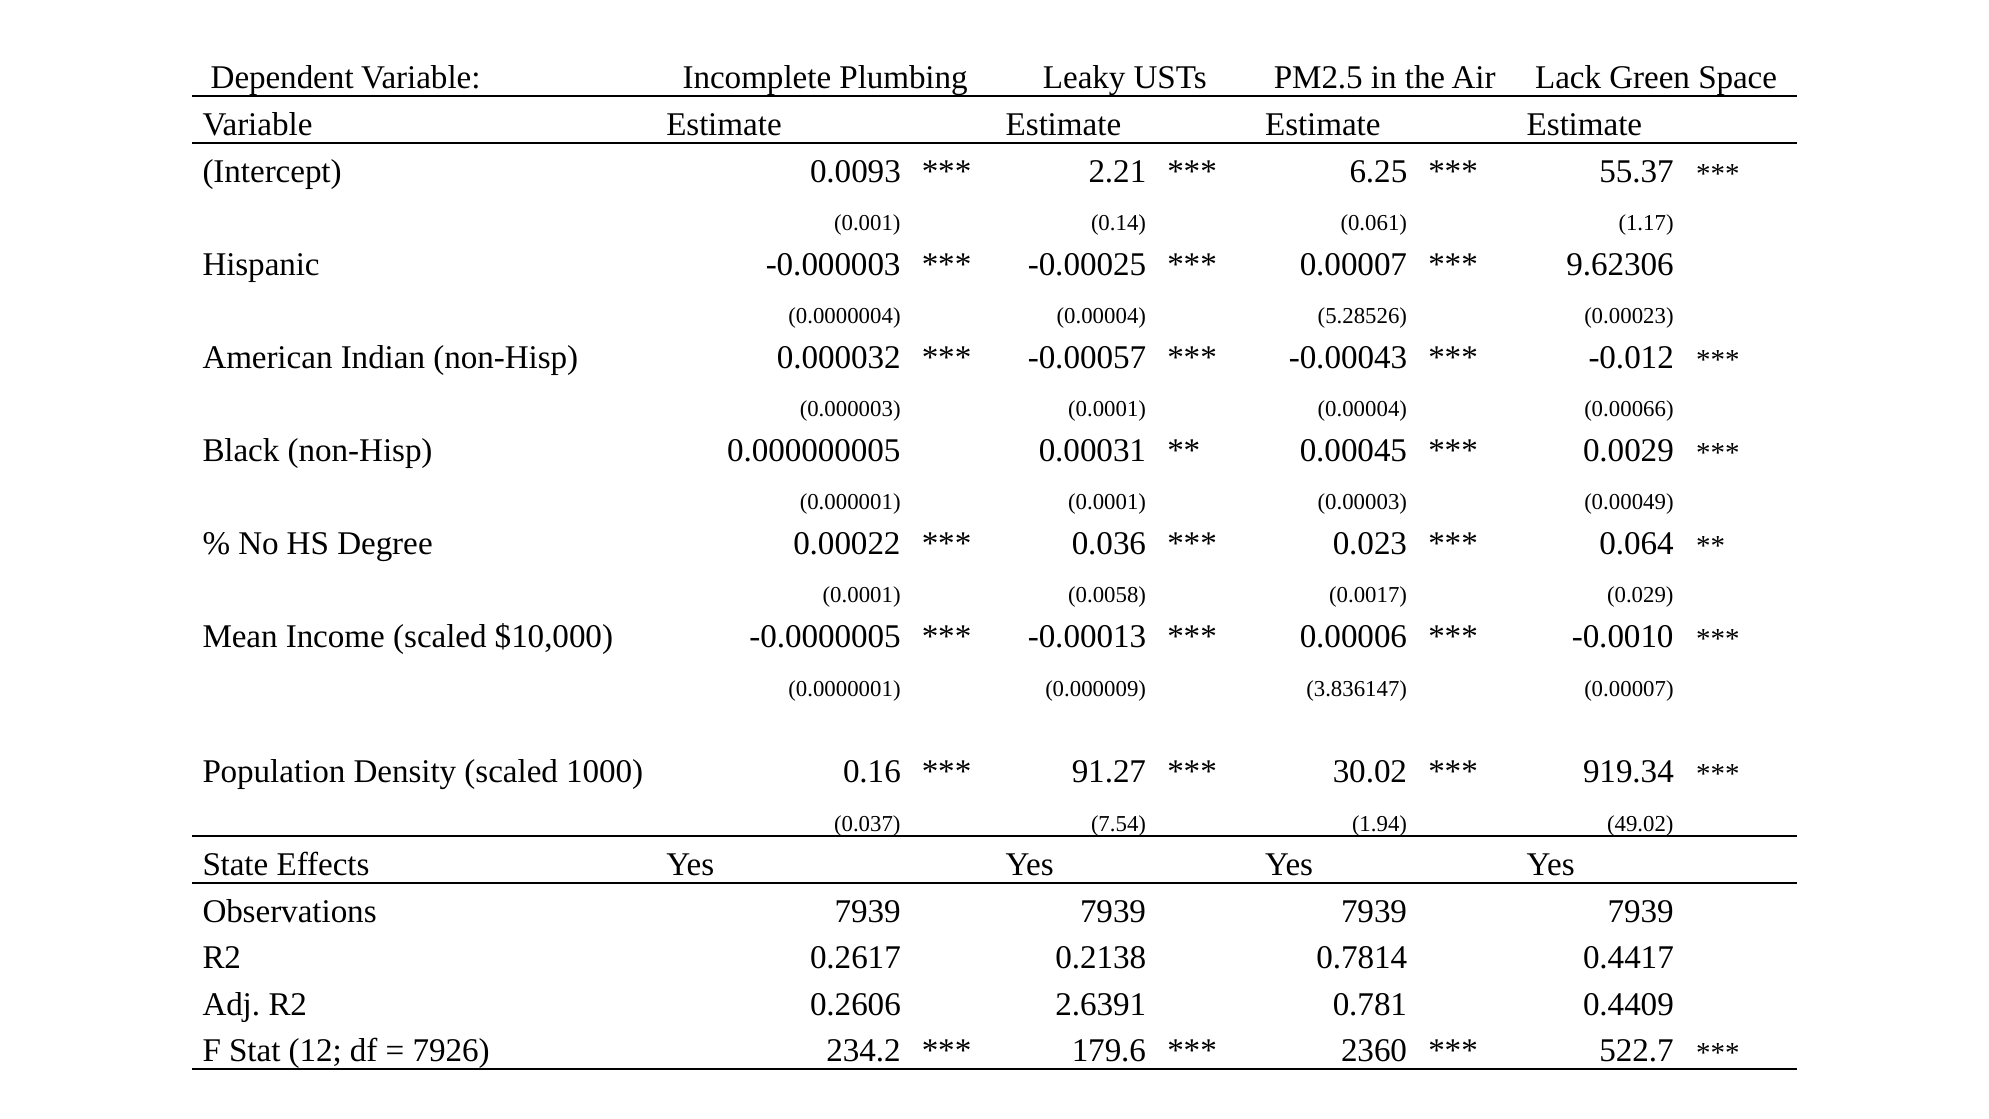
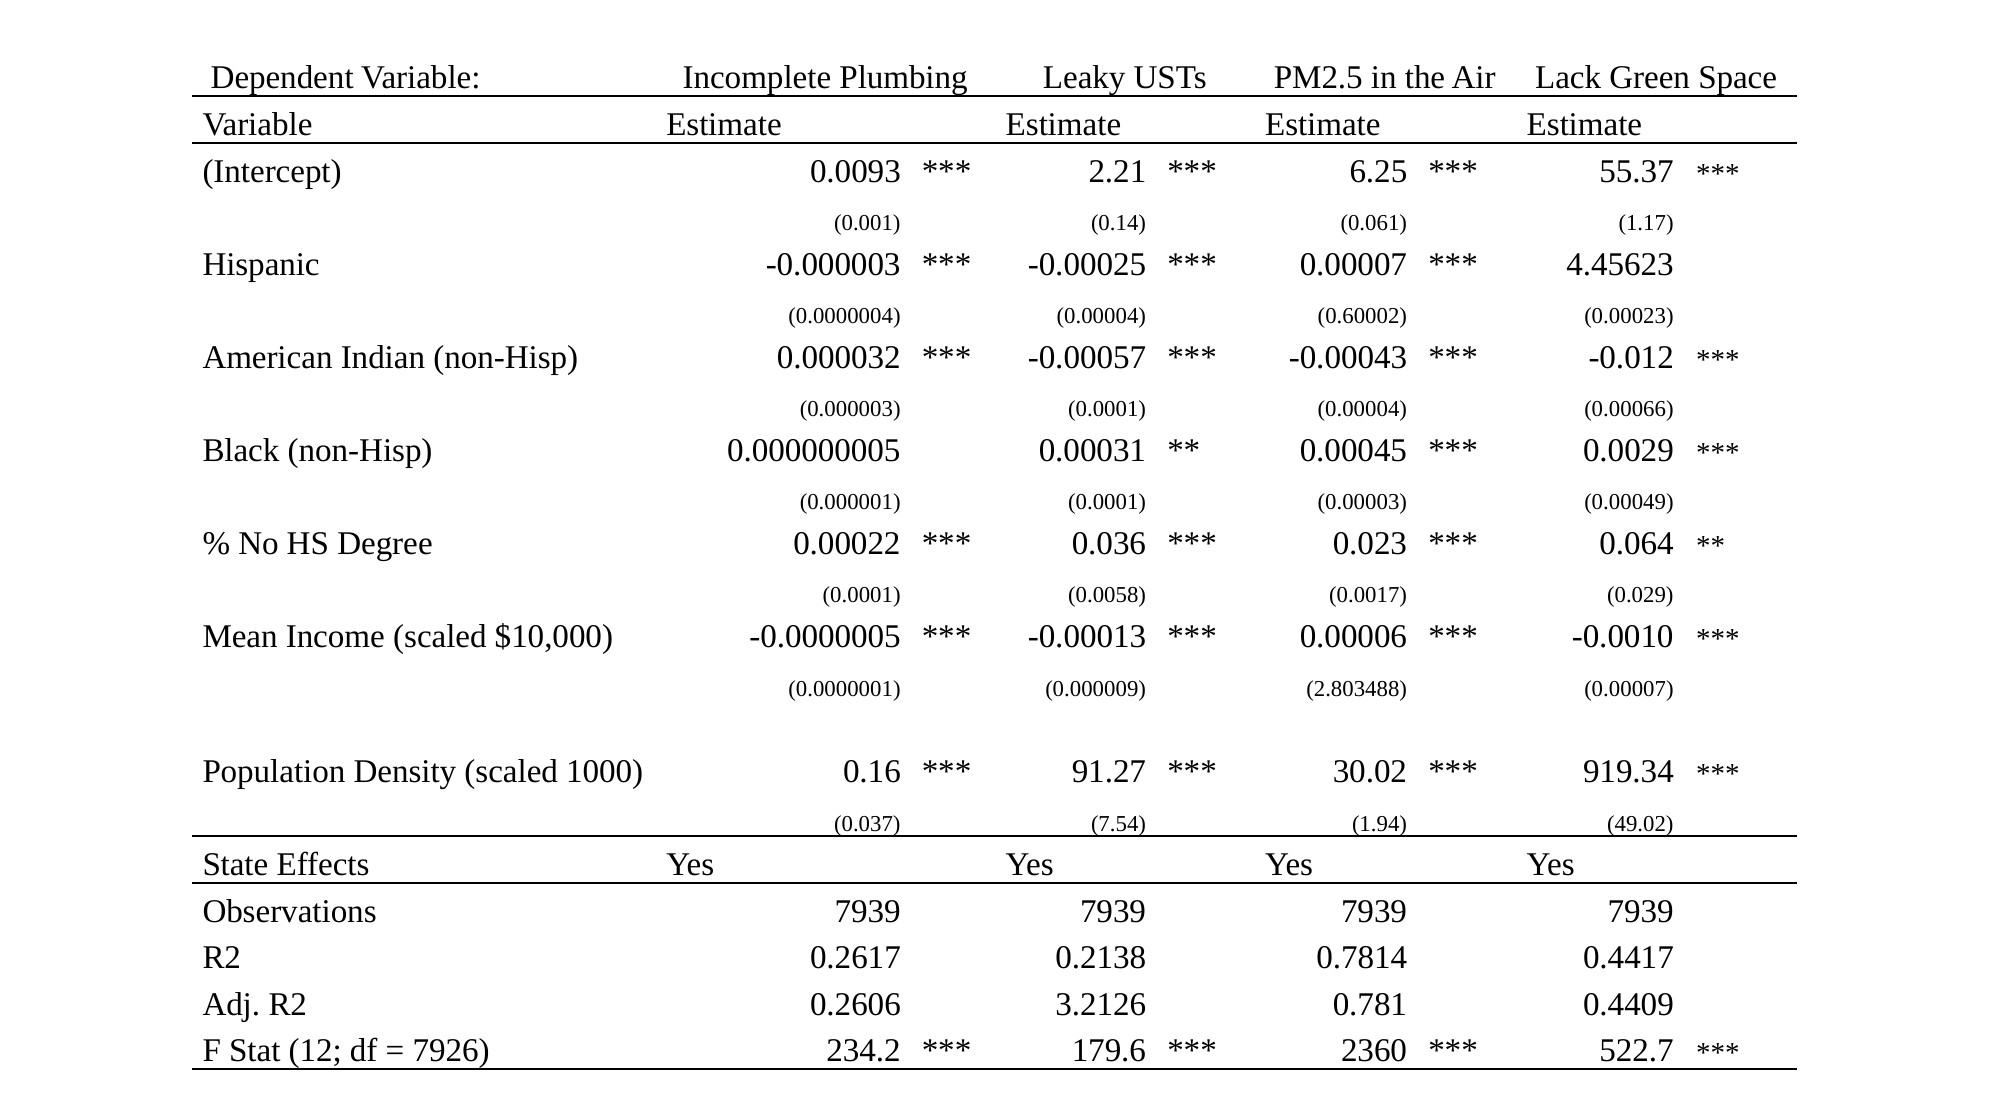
9.62306: 9.62306 -> 4.45623 (1620, 264)
5.28526: 5.28526 -> 0.60002 (1362, 316)
3.836147: 3.836147 -> 2.803488 (1357, 688)
2.6391: 2.6391 -> 3.2126 (1101, 1004)
